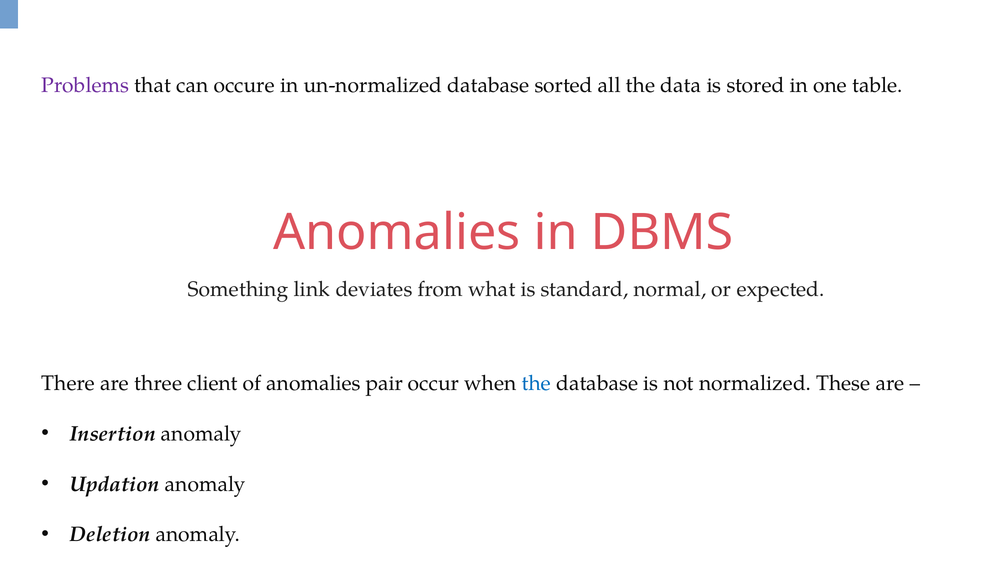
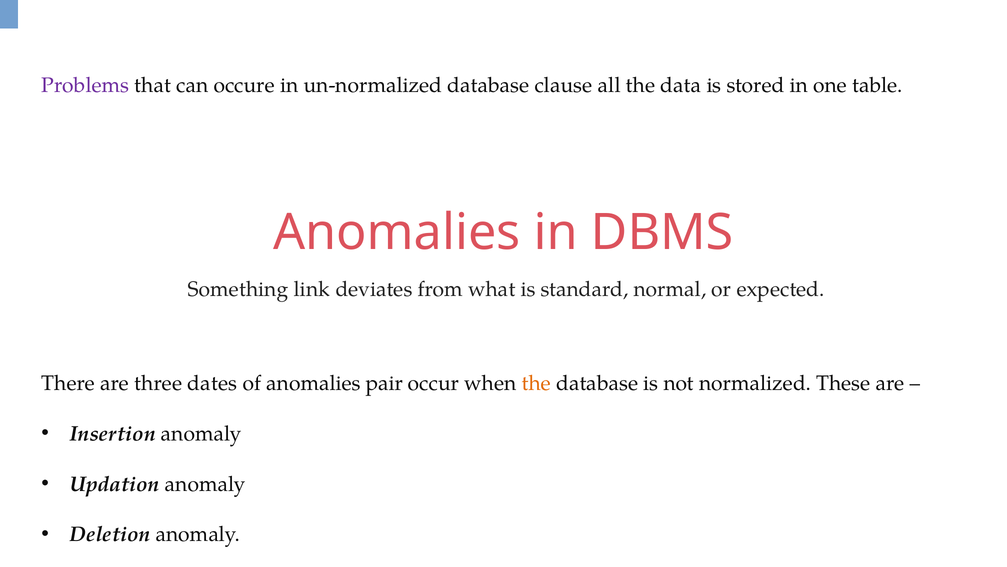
sorted: sorted -> clause (564, 85)
client: client -> dates (212, 383)
the colour: blue -> orange (536, 383)
